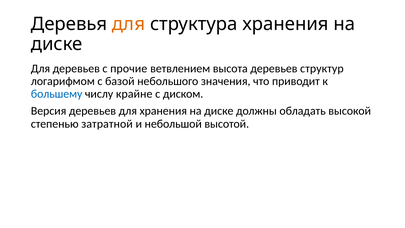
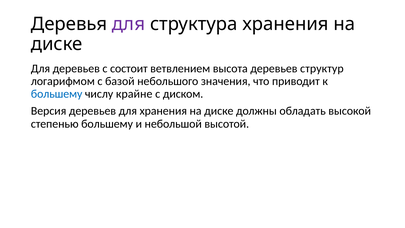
для colour: orange -> purple (128, 24)
прочие: прочие -> состоит (129, 68)
степенью затратной: затратной -> большему (107, 124)
